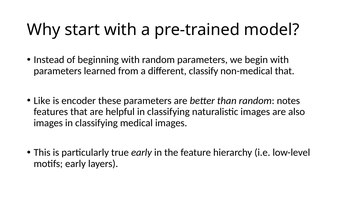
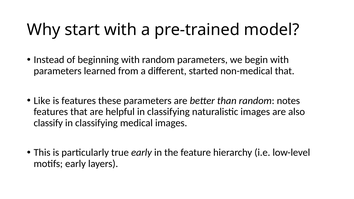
classify: classify -> started (204, 71)
is encoder: encoder -> features (79, 101)
images: images -> classify (48, 123)
